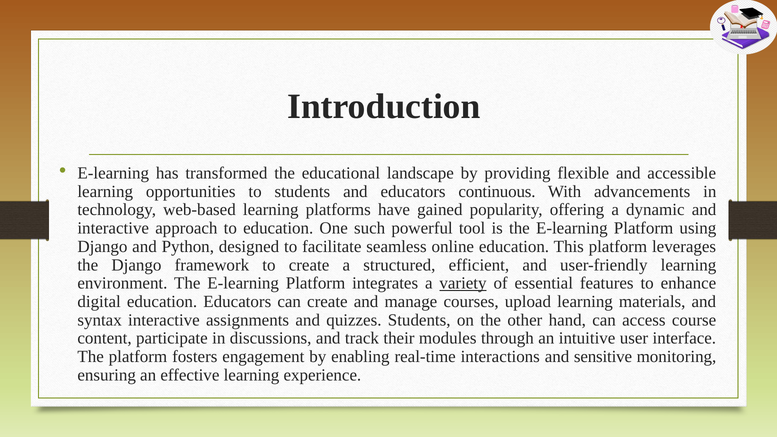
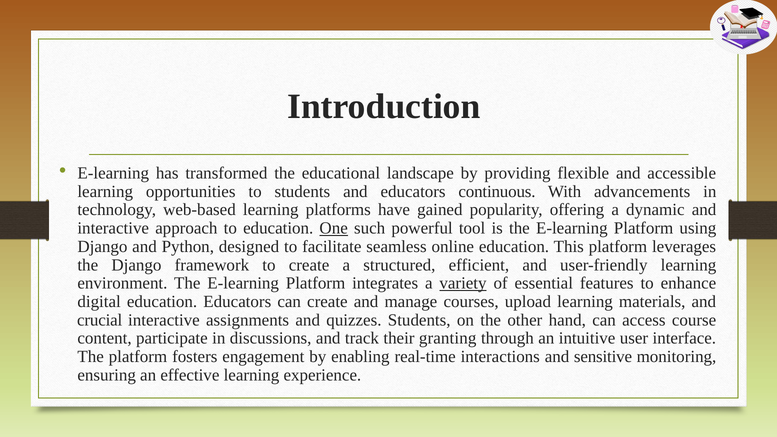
One underline: none -> present (334, 228)
syntax: syntax -> crucial (100, 320)
modules: modules -> granting (448, 338)
